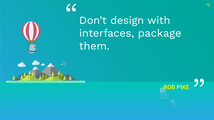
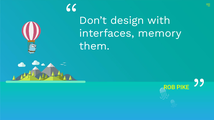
package: package -> memory (160, 33)
